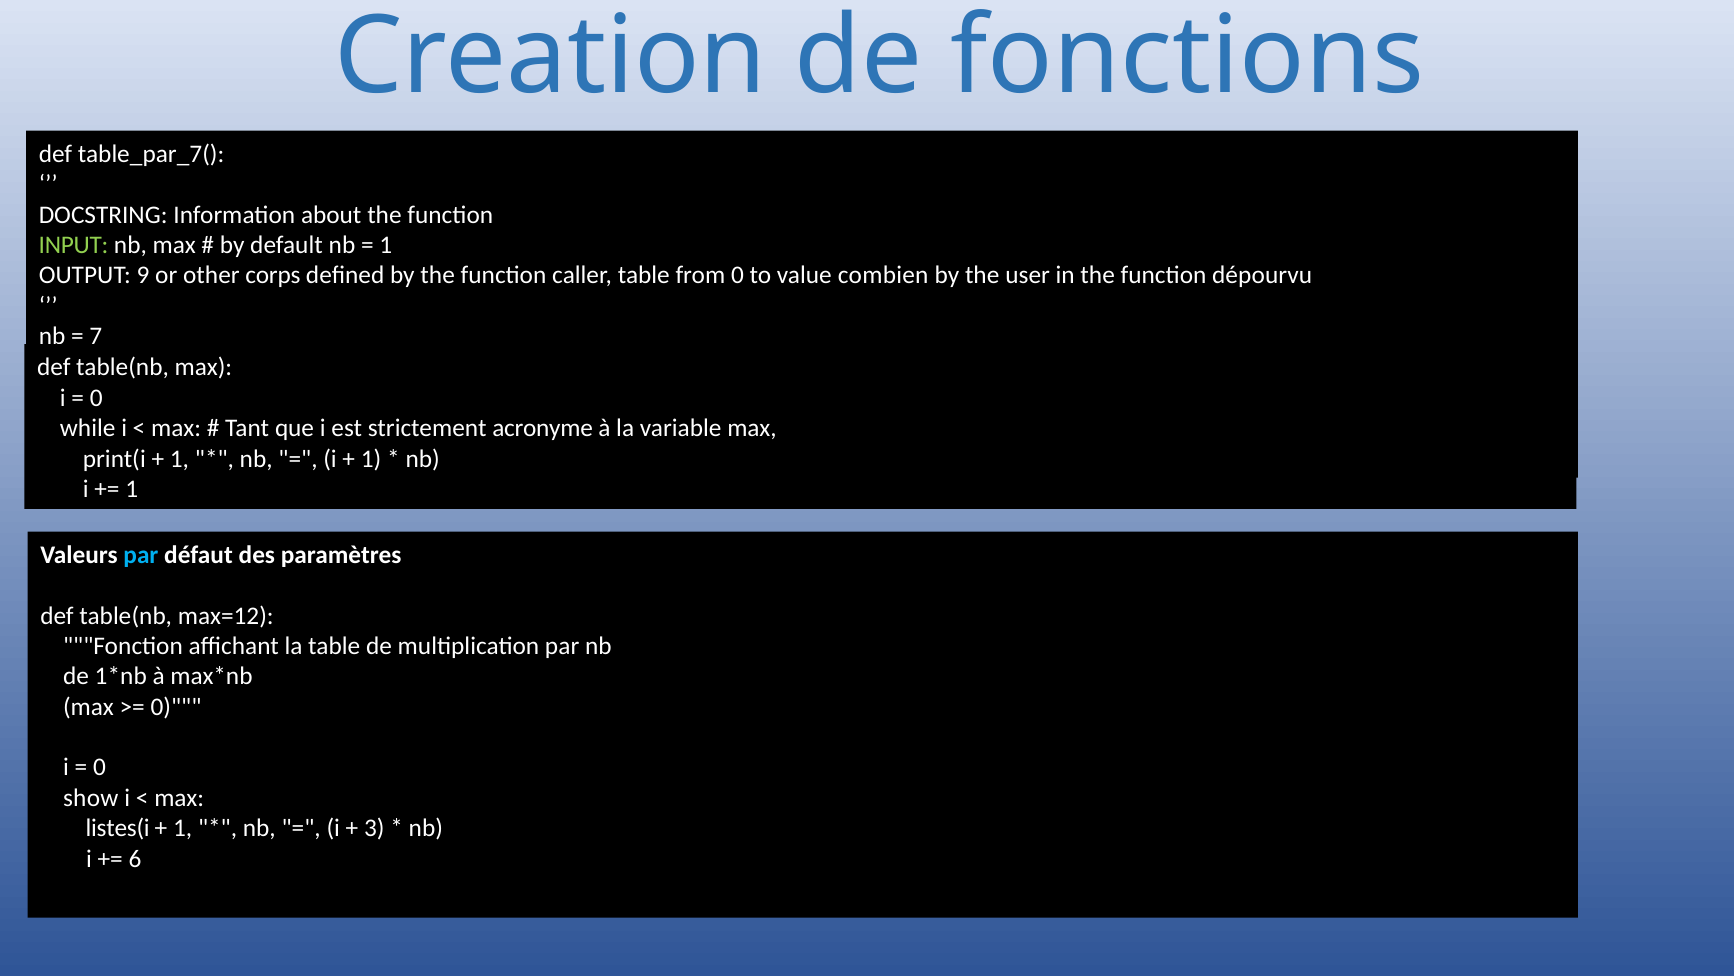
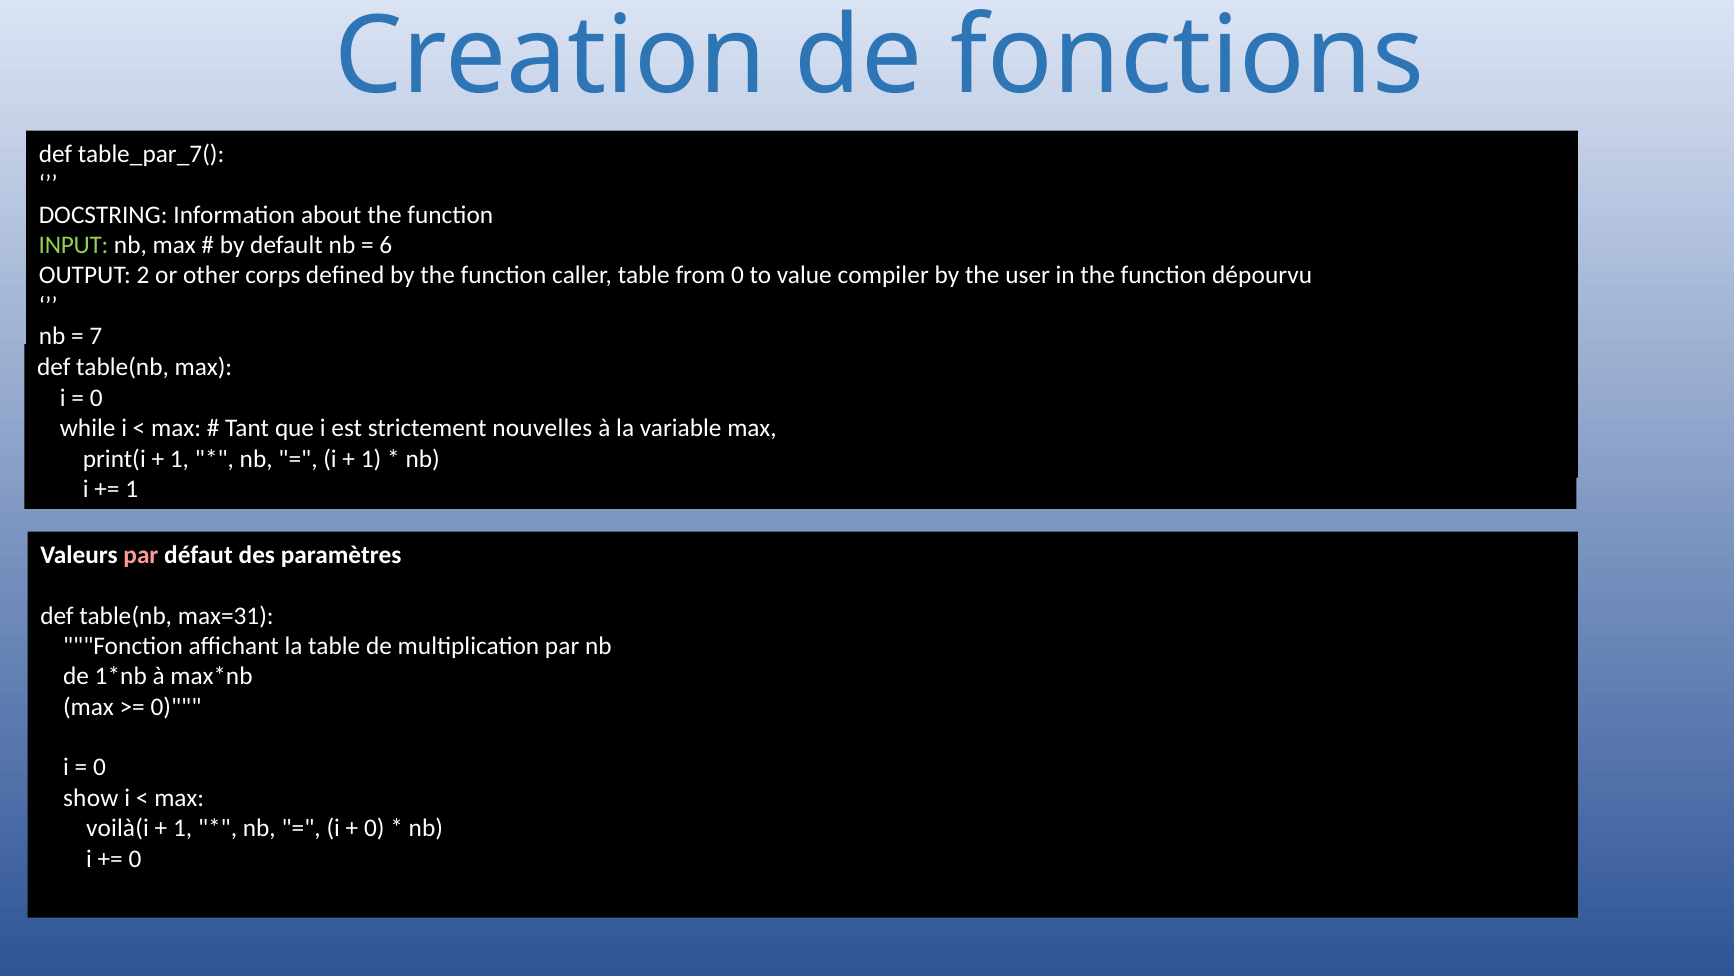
1: 1 -> 6 (386, 245)
9: 9 -> 2 (143, 275)
combien: combien -> compiler (883, 275)
acronyme: acronyme -> nouvelles (542, 428)
par colour: light blue -> pink (141, 555)
max=12: max=12 -> max=31 (226, 615)
listes(i: listes(i -> voilà(i (117, 828)
3: 3 -> 0 (374, 828)
6: 6 -> 0 (135, 858)
